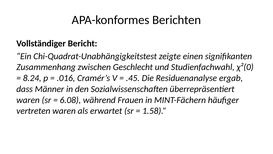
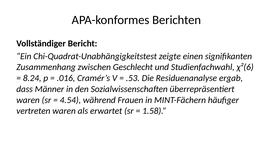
χ²(0: χ²(0 -> χ²(6 (245, 67)
.45: .45 -> .53 (133, 78)
6.08: 6.08 -> 4.54 (70, 100)
